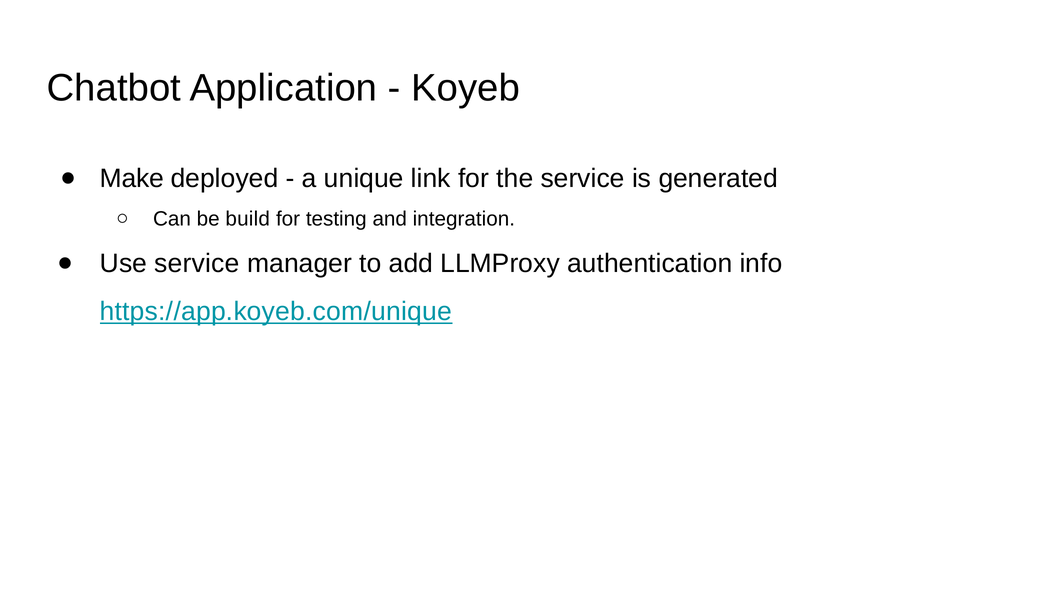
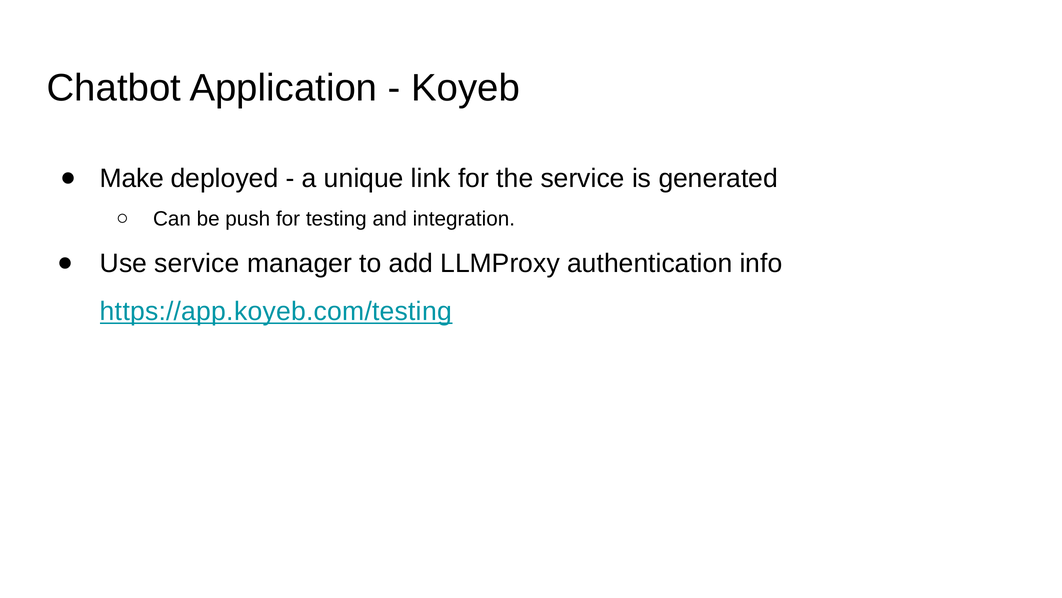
build: build -> push (248, 219)
https://app.koyeb.com/unique: https://app.koyeb.com/unique -> https://app.koyeb.com/testing (276, 311)
